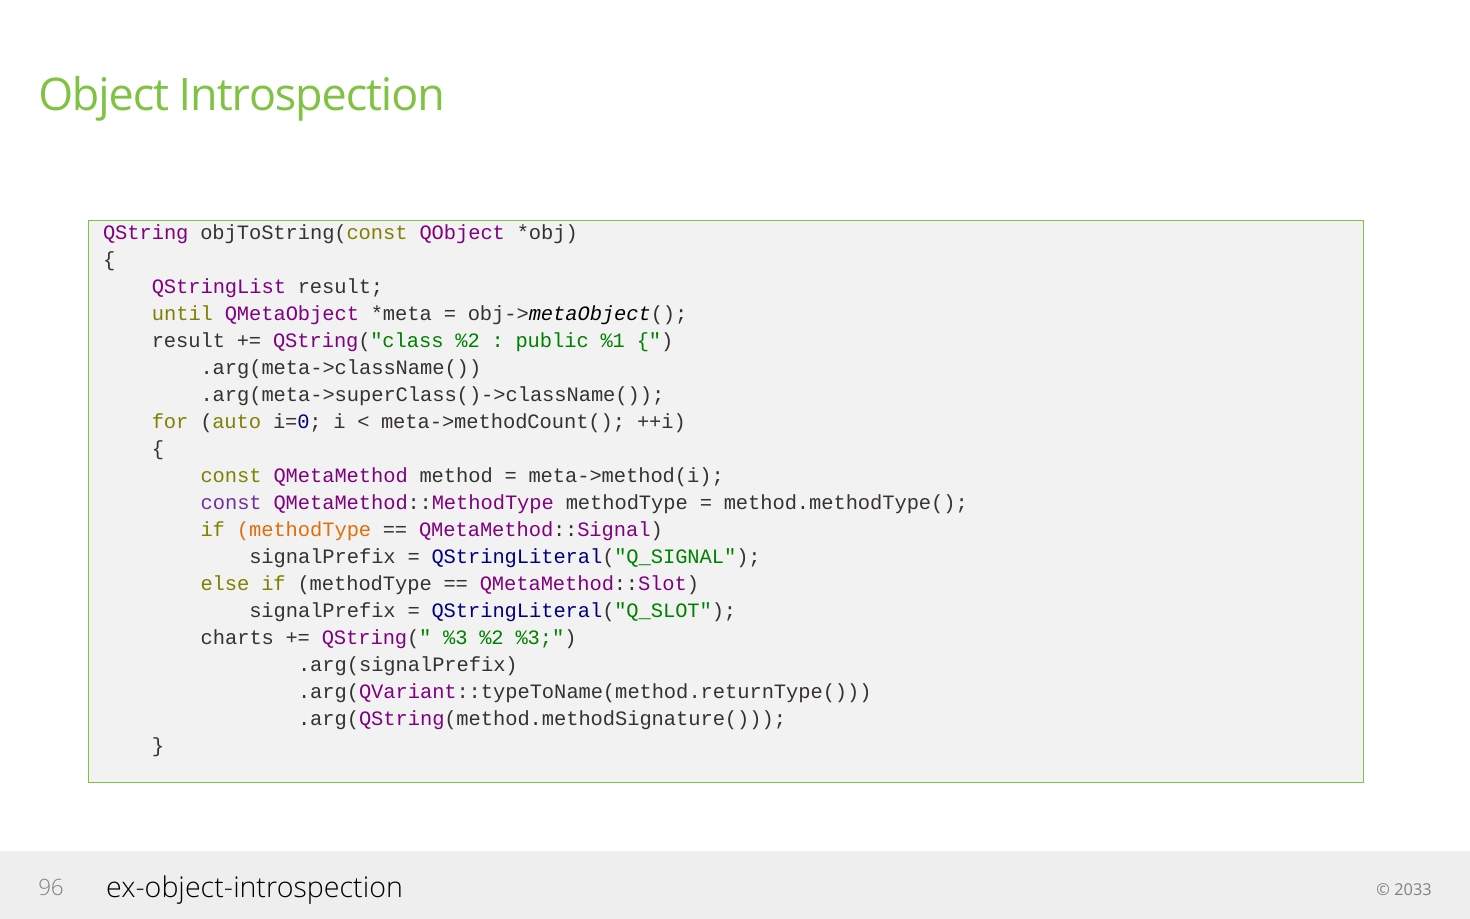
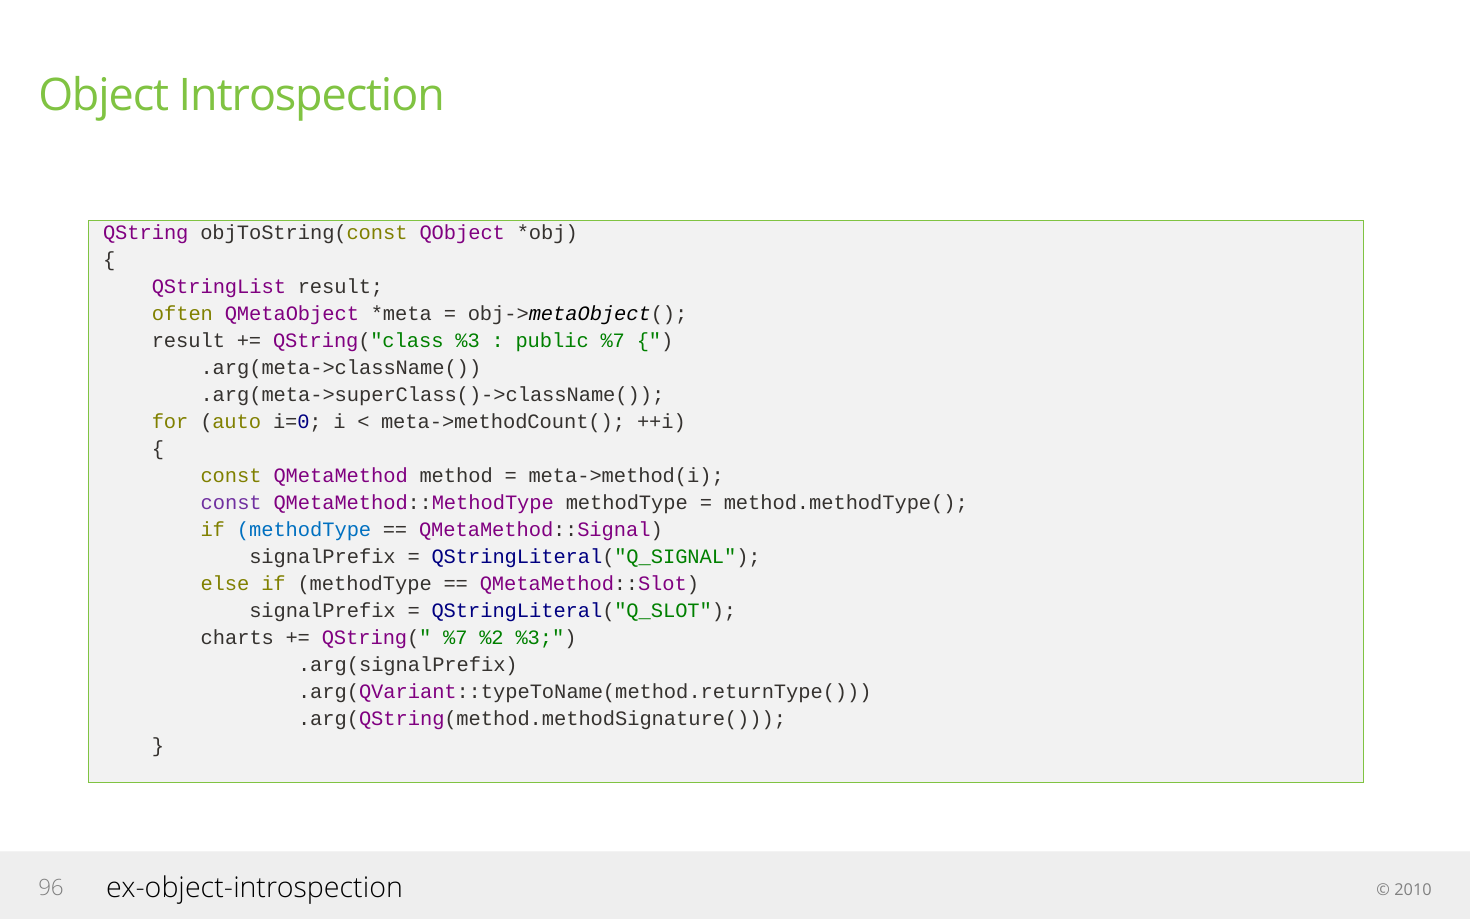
until: until -> often (182, 314)
QString("class %2: %2 -> %3 (468, 341)
public %1: %1 -> %7 (613, 341)
methodType colour: orange -> blue (304, 529)
QString( %3: %3 -> %7 (455, 637)
2033: 2033 -> 2010 (1413, 889)
